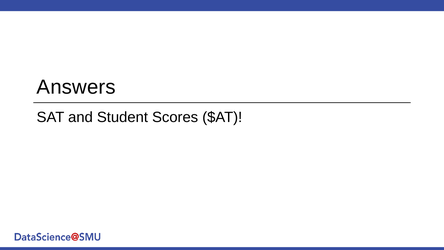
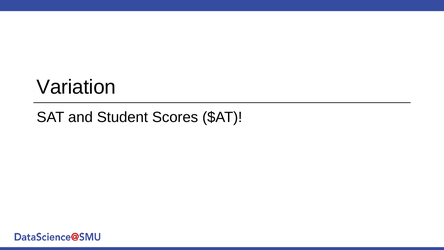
Answers: Answers -> Variation (76, 87)
